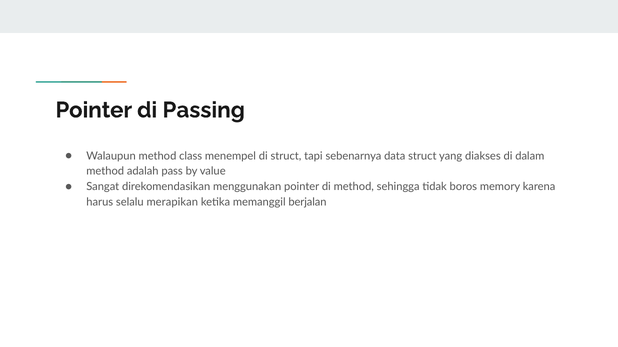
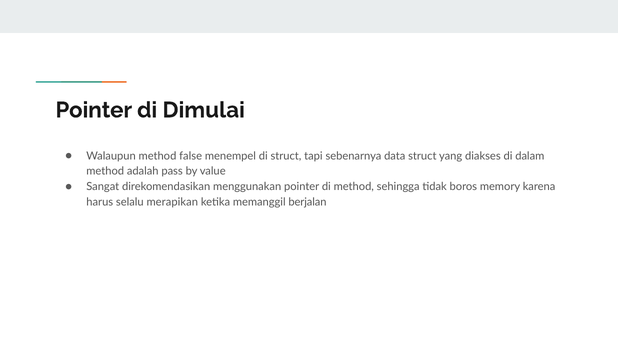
Passing: Passing -> Dimulai (204, 110)
class: class -> false (191, 156)
